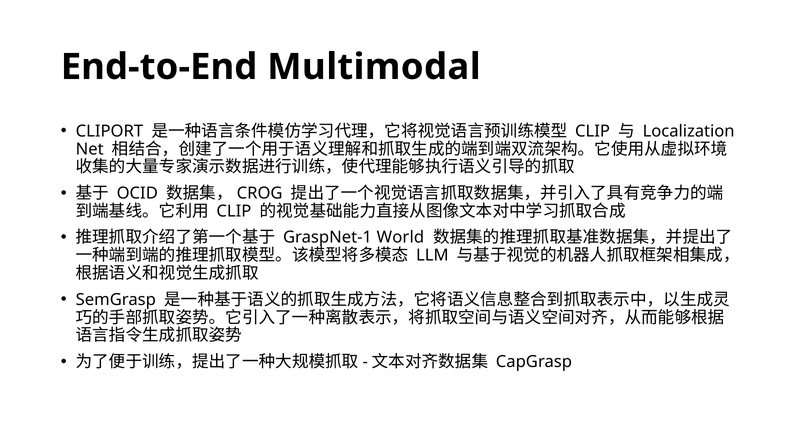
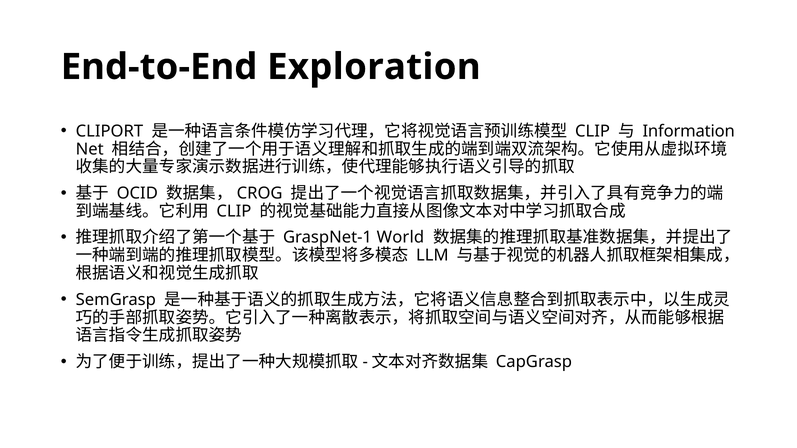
Multimodal: Multimodal -> Exploration (374, 67)
Localization: Localization -> Information (689, 131)
